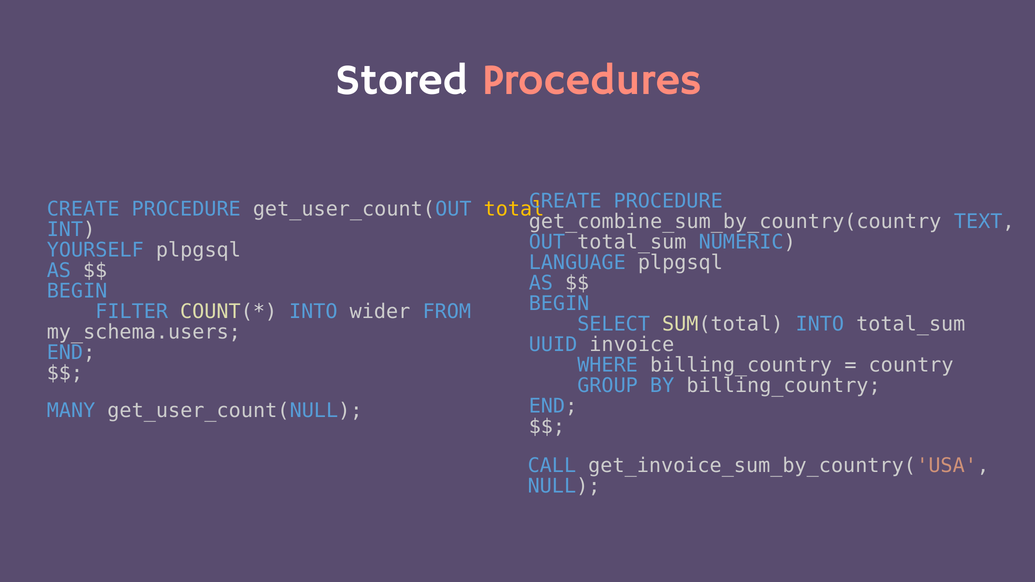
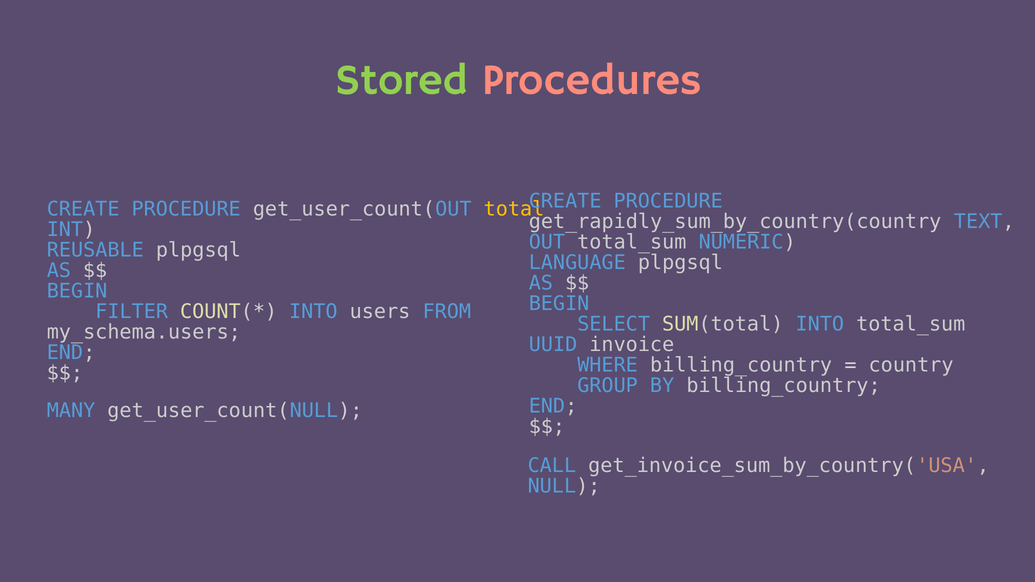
Stored colour: white -> light green (402, 80)
get_combine_sum_by_country(country: get_combine_sum_by_country(country -> get_rapidly_sum_by_country(country (735, 222)
YOURSELF: YOURSELF -> REUSABLE (95, 250)
wider: wider -> users (380, 312)
